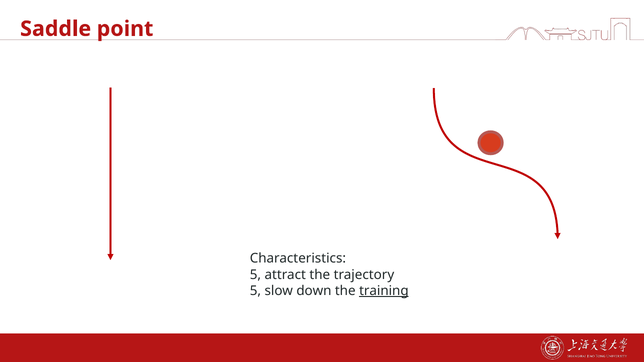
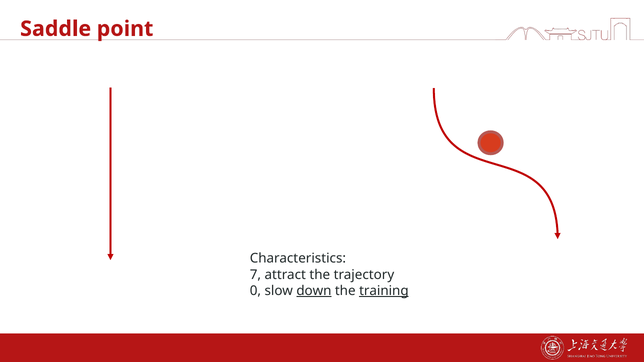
5: 5 -> 7 (255, 275)
5: 5 -> 0 (255, 291)
down underline: none -> present (314, 291)
